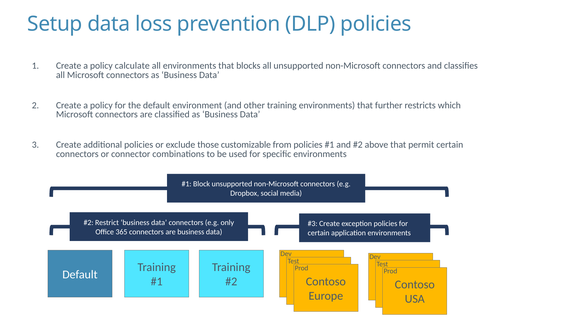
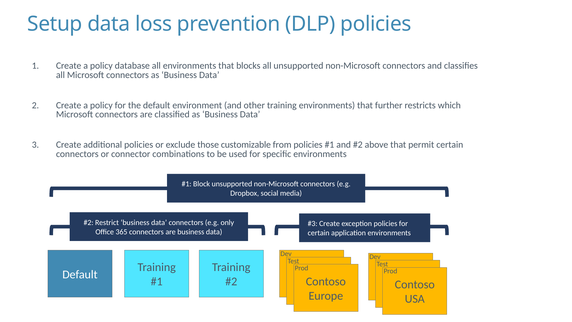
calculate: calculate -> database (132, 66)
